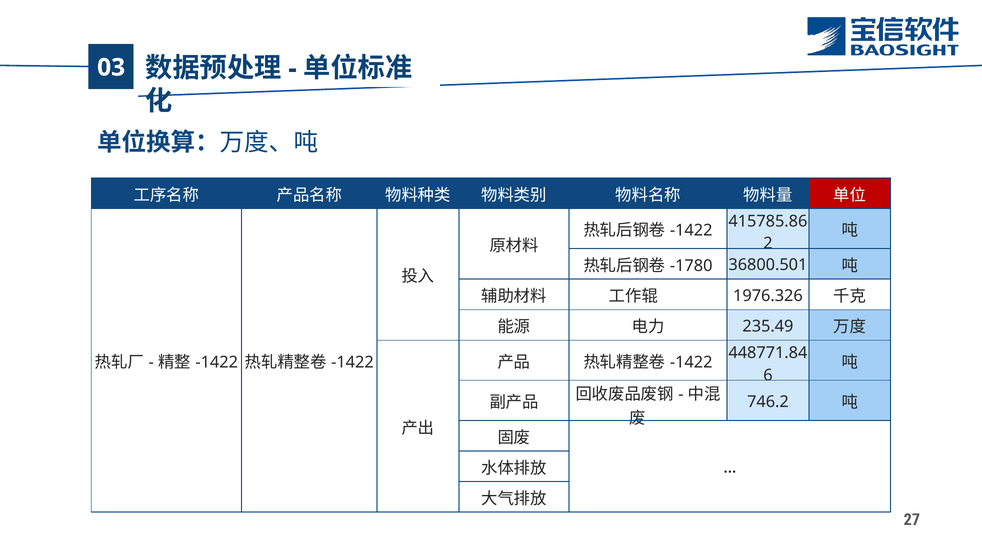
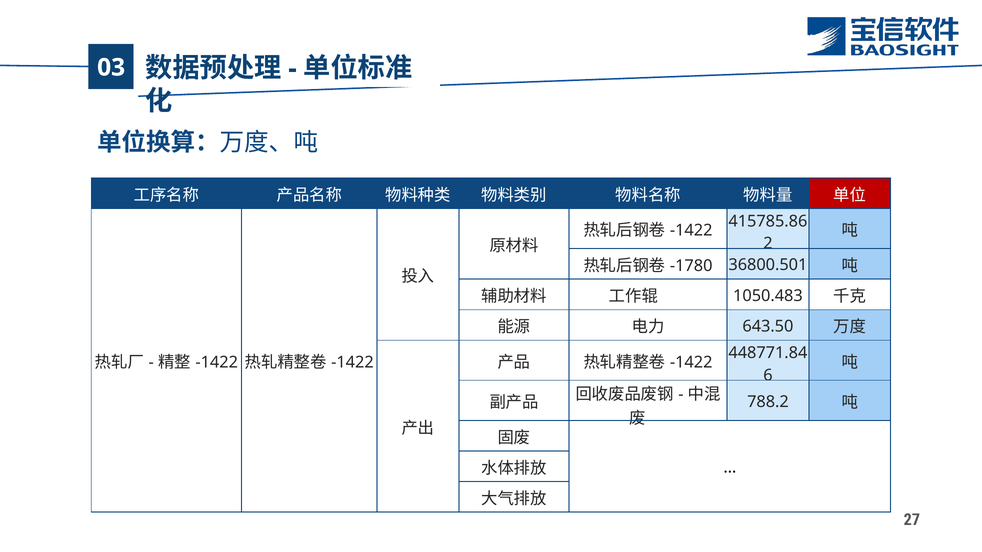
1976.326: 1976.326 -> 1050.483 (768, 296)
235.49: 235.49 -> 643.50 (768, 327)
746.2: 746.2 -> 788.2 (768, 402)
